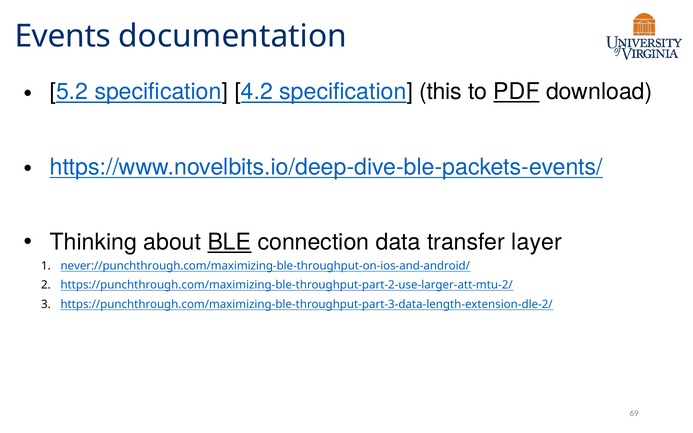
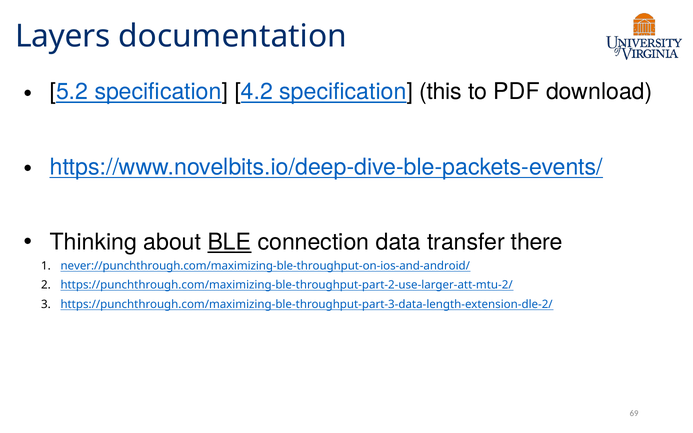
Events: Events -> Layers (63, 36)
PDF underline: present -> none (517, 92)
layer: layer -> there (537, 242)
